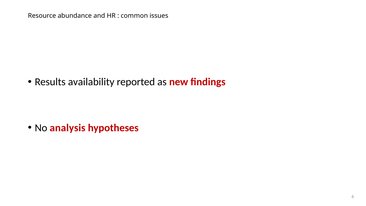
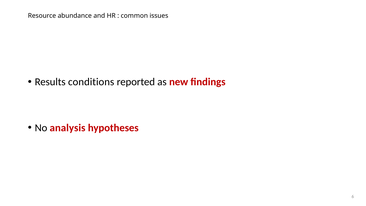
availability: availability -> conditions (91, 82)
